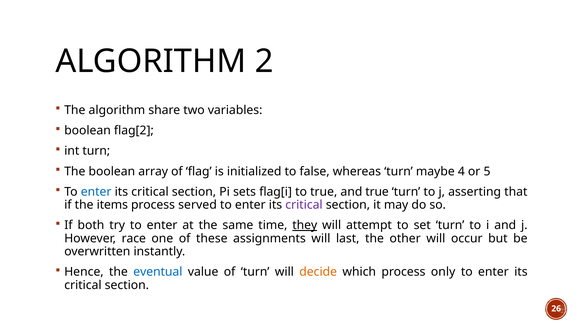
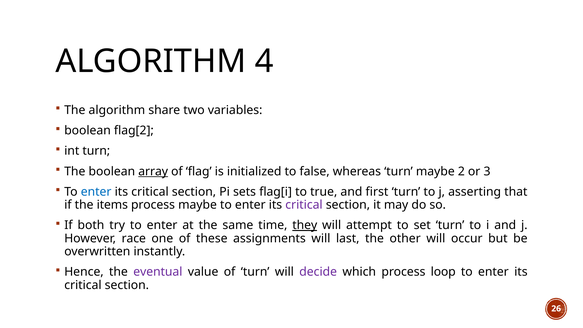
2: 2 -> 4 (264, 61)
array underline: none -> present (153, 171)
4: 4 -> 2 (461, 171)
5: 5 -> 3 (487, 171)
and true: true -> first (377, 192)
process served: served -> maybe (198, 205)
eventual colour: blue -> purple (158, 272)
decide colour: orange -> purple (318, 272)
only: only -> loop (443, 272)
